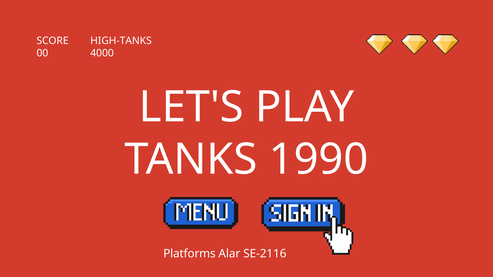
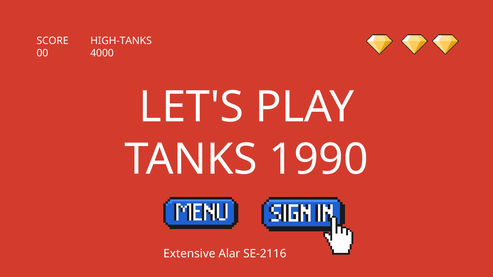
Platforms: Platforms -> Extensive (189, 254)
